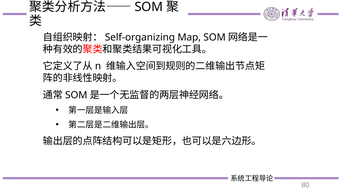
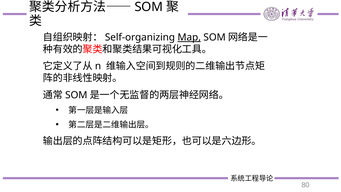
Map underline: none -> present (189, 37)
